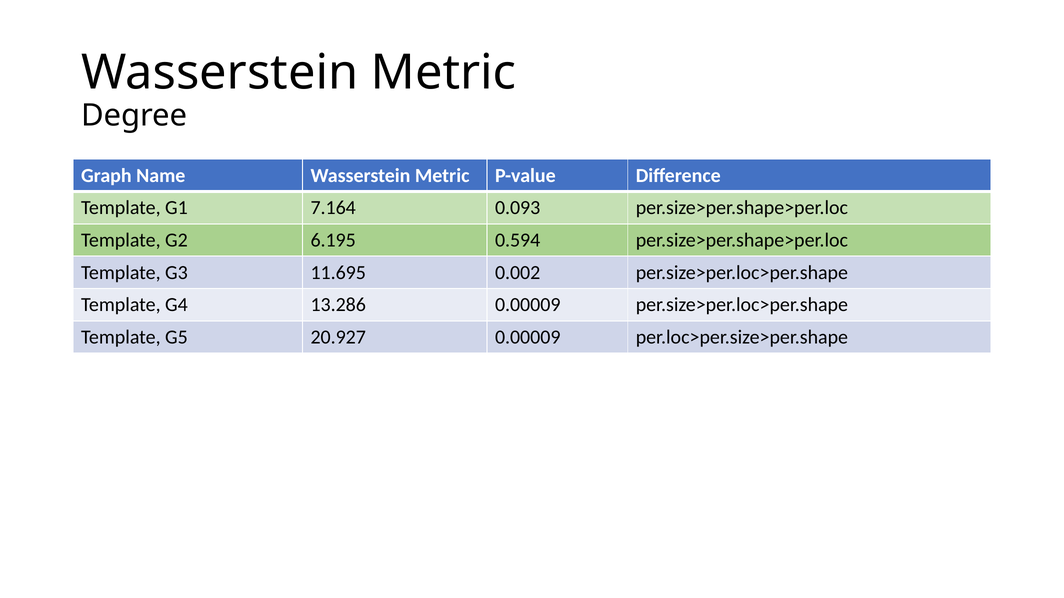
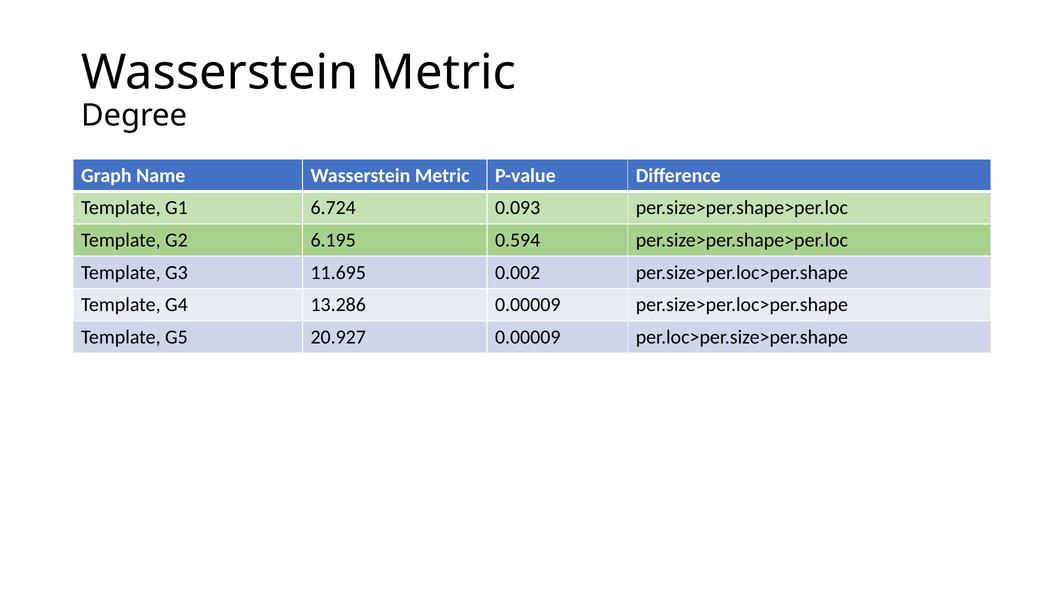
7.164: 7.164 -> 6.724 (333, 208)
